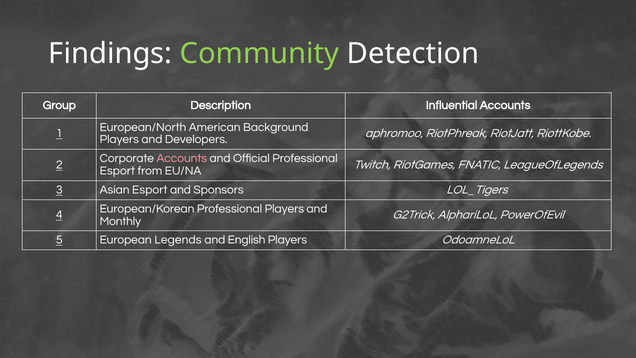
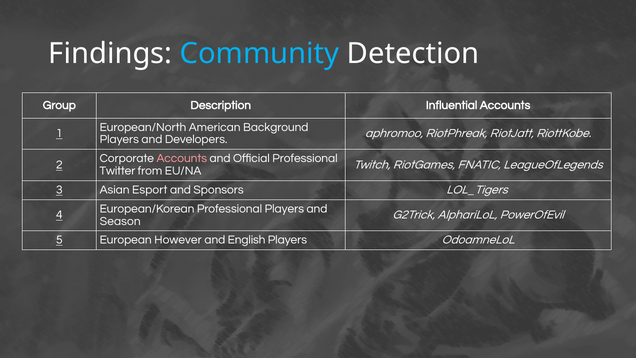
Community colour: light green -> light blue (260, 53)
Esport: Esport -> Twitter (117, 171)
Monthly: Monthly -> Season (120, 221)
Legends: Legends -> However (178, 240)
